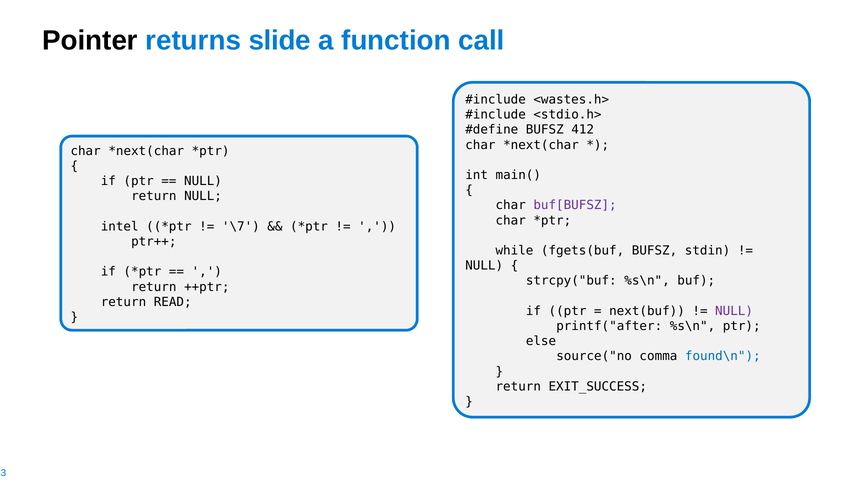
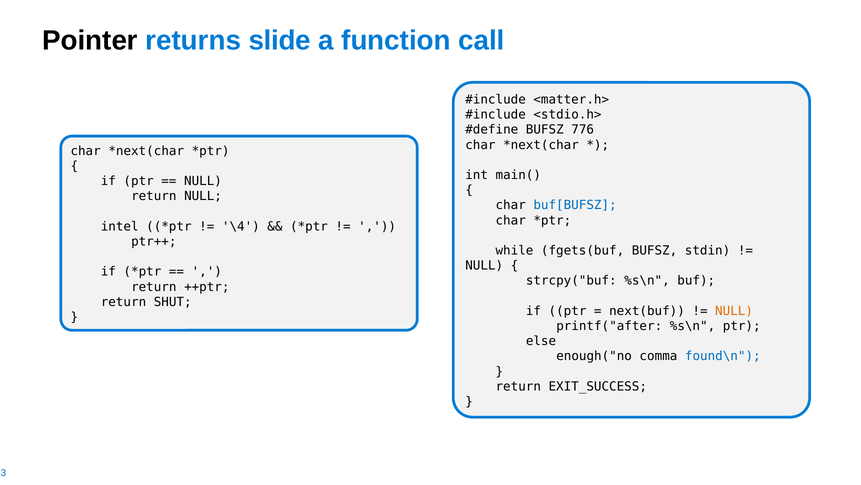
<wastes.h>: <wastes.h> -> <matter.h> (571, 99)
412: 412 -> 776 (583, 130)
buf[BUFSZ colour: purple -> blue (575, 205)
\7: \7 -> \4 (241, 226)
READ: READ -> SHUT (173, 302)
NULL colour: purple -> orange (734, 311)
source("no: source("no -> enough("no (594, 356)
